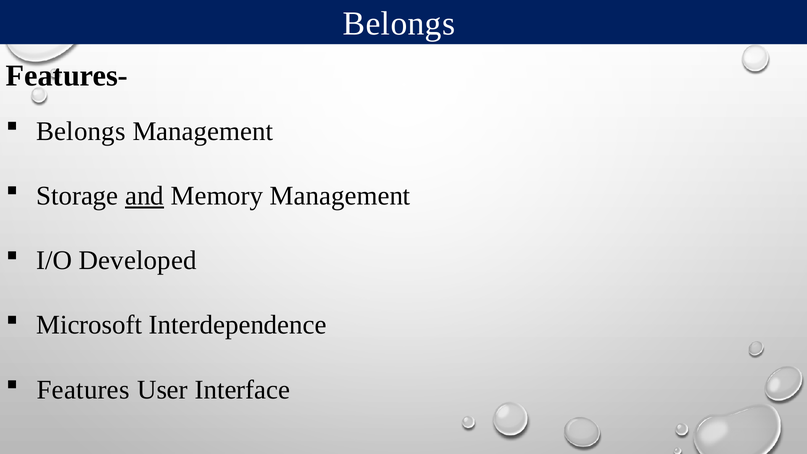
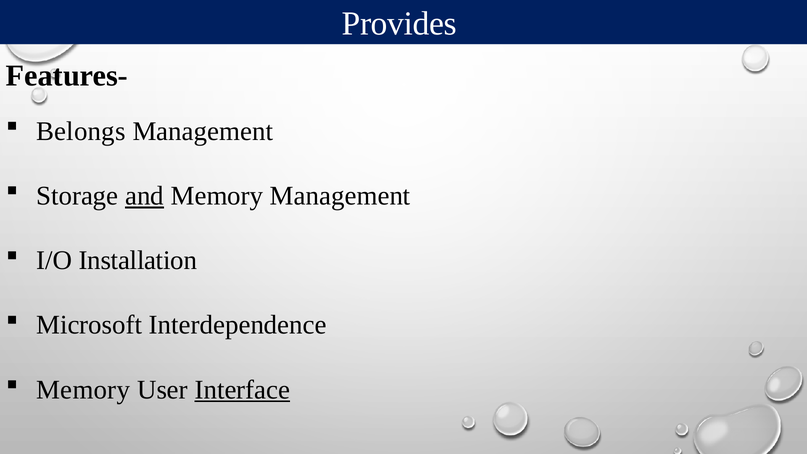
Belongs: Belongs -> Provides (399, 23)
Developed: Developed -> Installation (138, 260)
Features: Features -> Memory (83, 390)
Interface underline: none -> present (242, 390)
